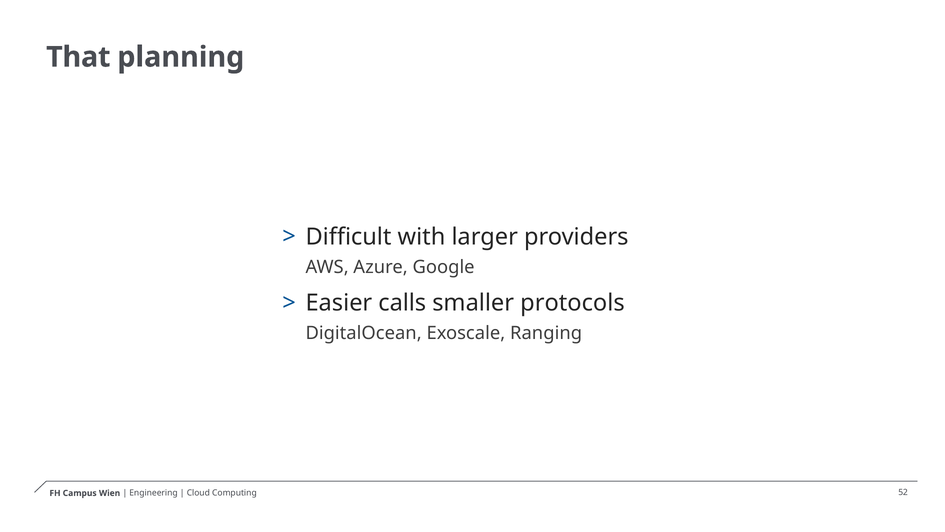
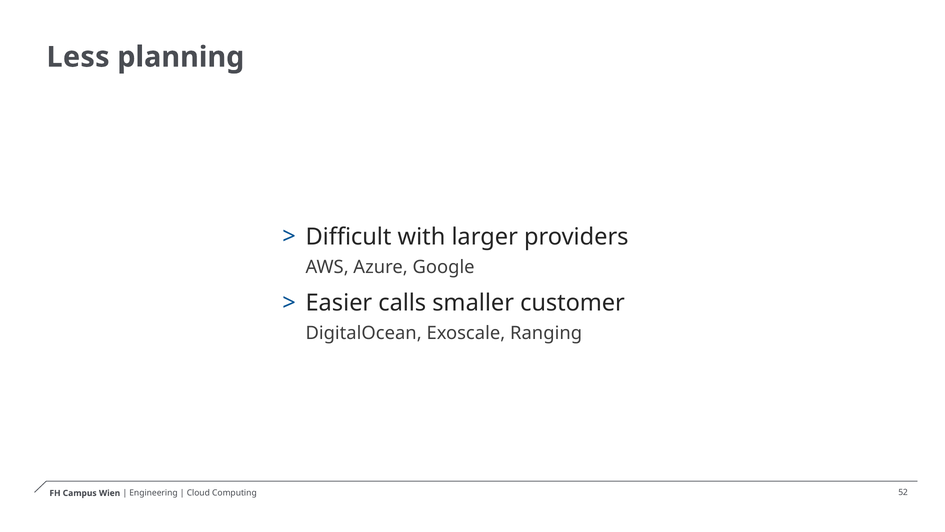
That: That -> Less (78, 57)
protocols: protocols -> customer (573, 303)
